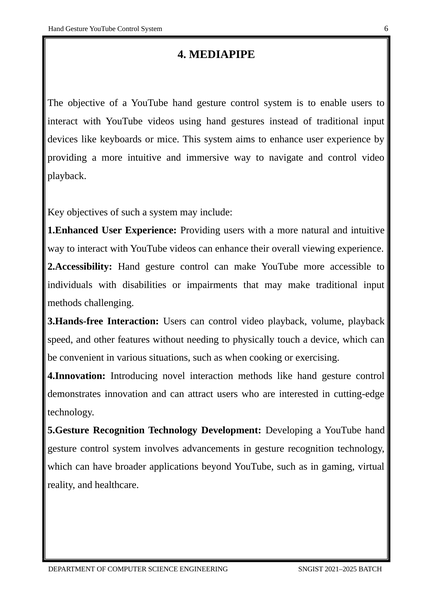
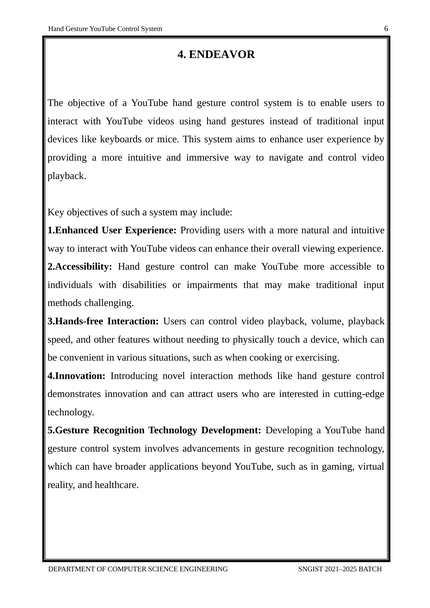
MEDIAPIPE: MEDIAPIPE -> ENDEAVOR (222, 54)
